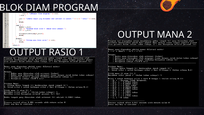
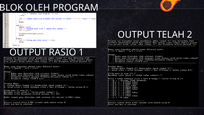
DIAM: DIAM -> OLEH (38, 8)
MANA: MANA -> TELAH (171, 35)
